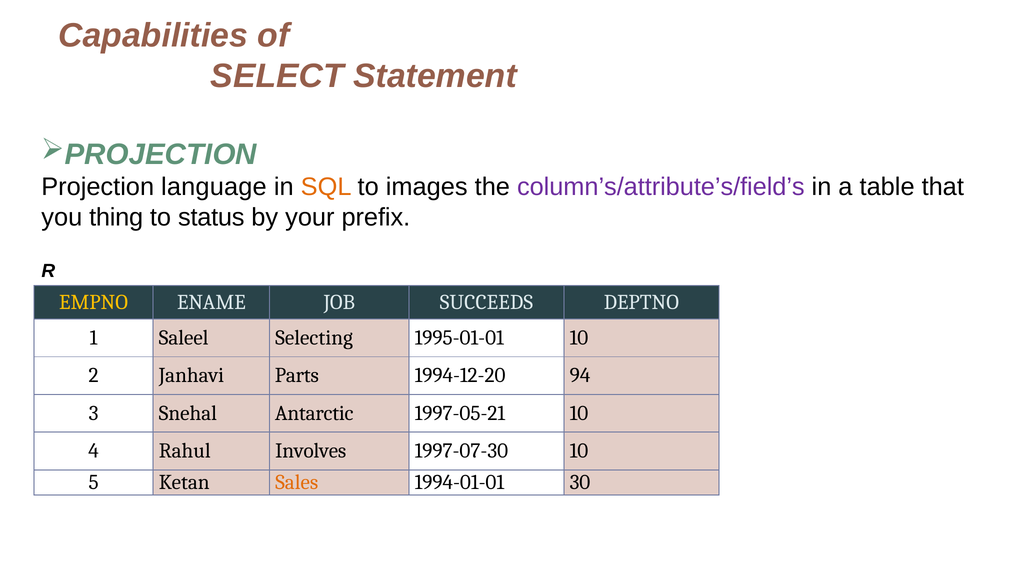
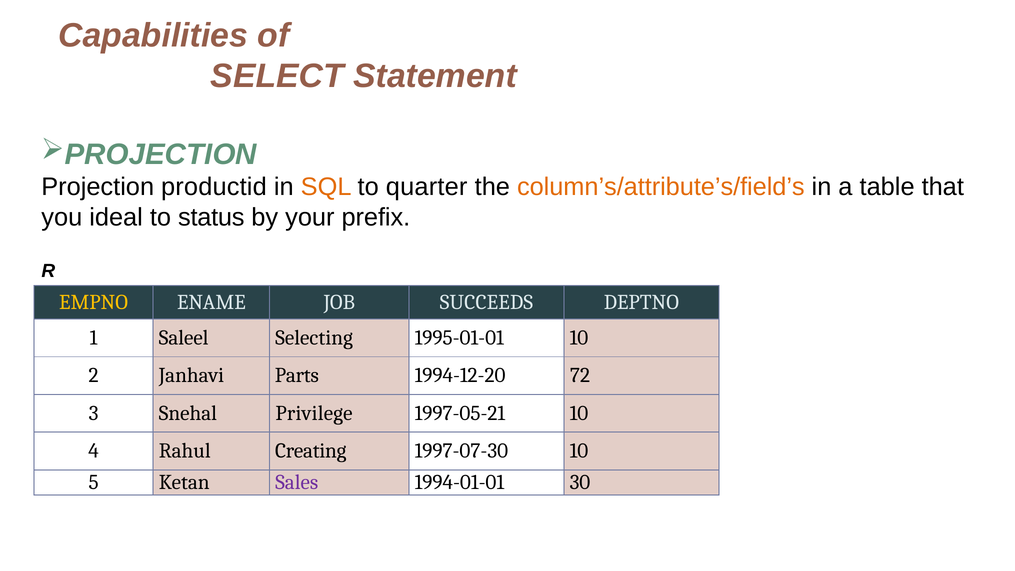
language: language -> productid (214, 187)
images: images -> quarter (427, 187)
column’s/attribute’s/field’s colour: purple -> orange (661, 187)
thing: thing -> ideal (116, 217)
94: 94 -> 72 (580, 375)
Antarctic: Antarctic -> Privilege (314, 413)
Involves: Involves -> Creating (311, 451)
Sales colour: orange -> purple (297, 482)
